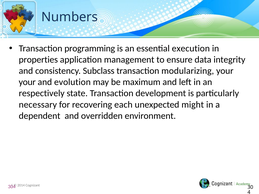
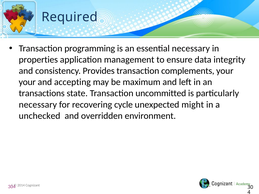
Numbers: Numbers -> Required (70, 17)
essential execution: execution -> necessary (191, 49)
Subclass: Subclass -> Provides (99, 71)
modularizing: modularizing -> complements (188, 71)
evolution: evolution -> accepting (72, 82)
respectively: respectively -> transactions (42, 93)
development: development -> uncommitted (161, 93)
each: each -> cycle (123, 105)
dependent: dependent -> unchecked (40, 116)
